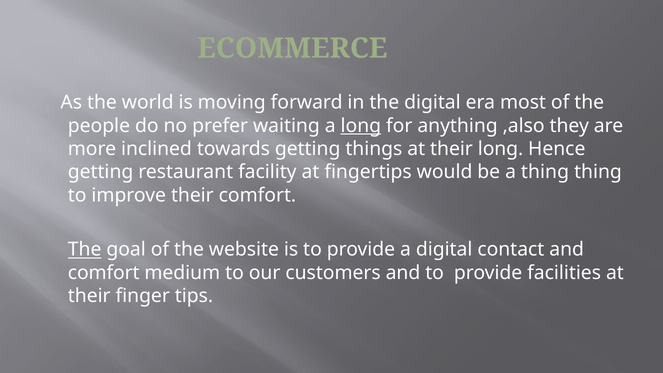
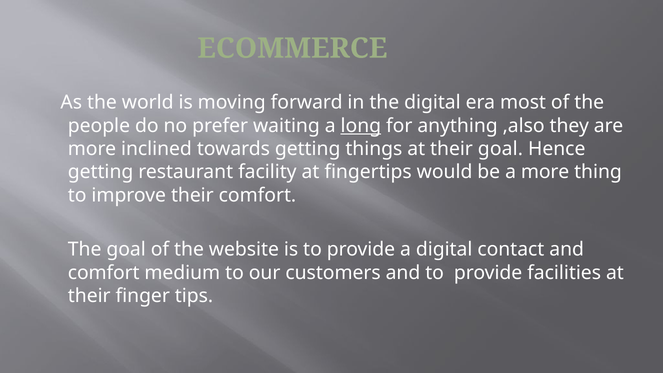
their long: long -> goal (500, 149)
a thing: thing -> more (545, 172)
The underline: present -> none (85, 249)
